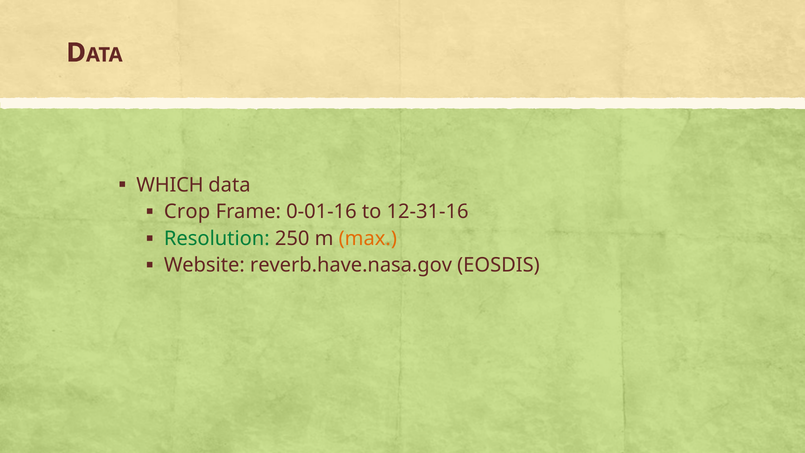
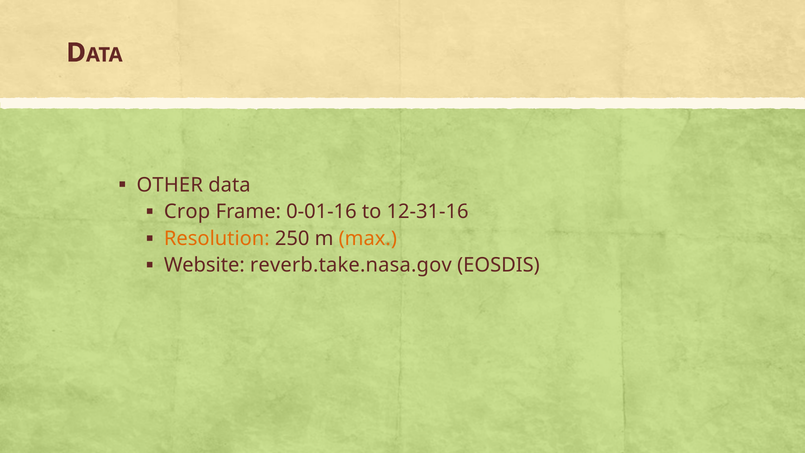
WHICH: WHICH -> OTHER (170, 185)
Resolution colour: green -> orange (217, 238)
reverb.have.nasa.gov: reverb.have.nasa.gov -> reverb.take.nasa.gov (351, 265)
